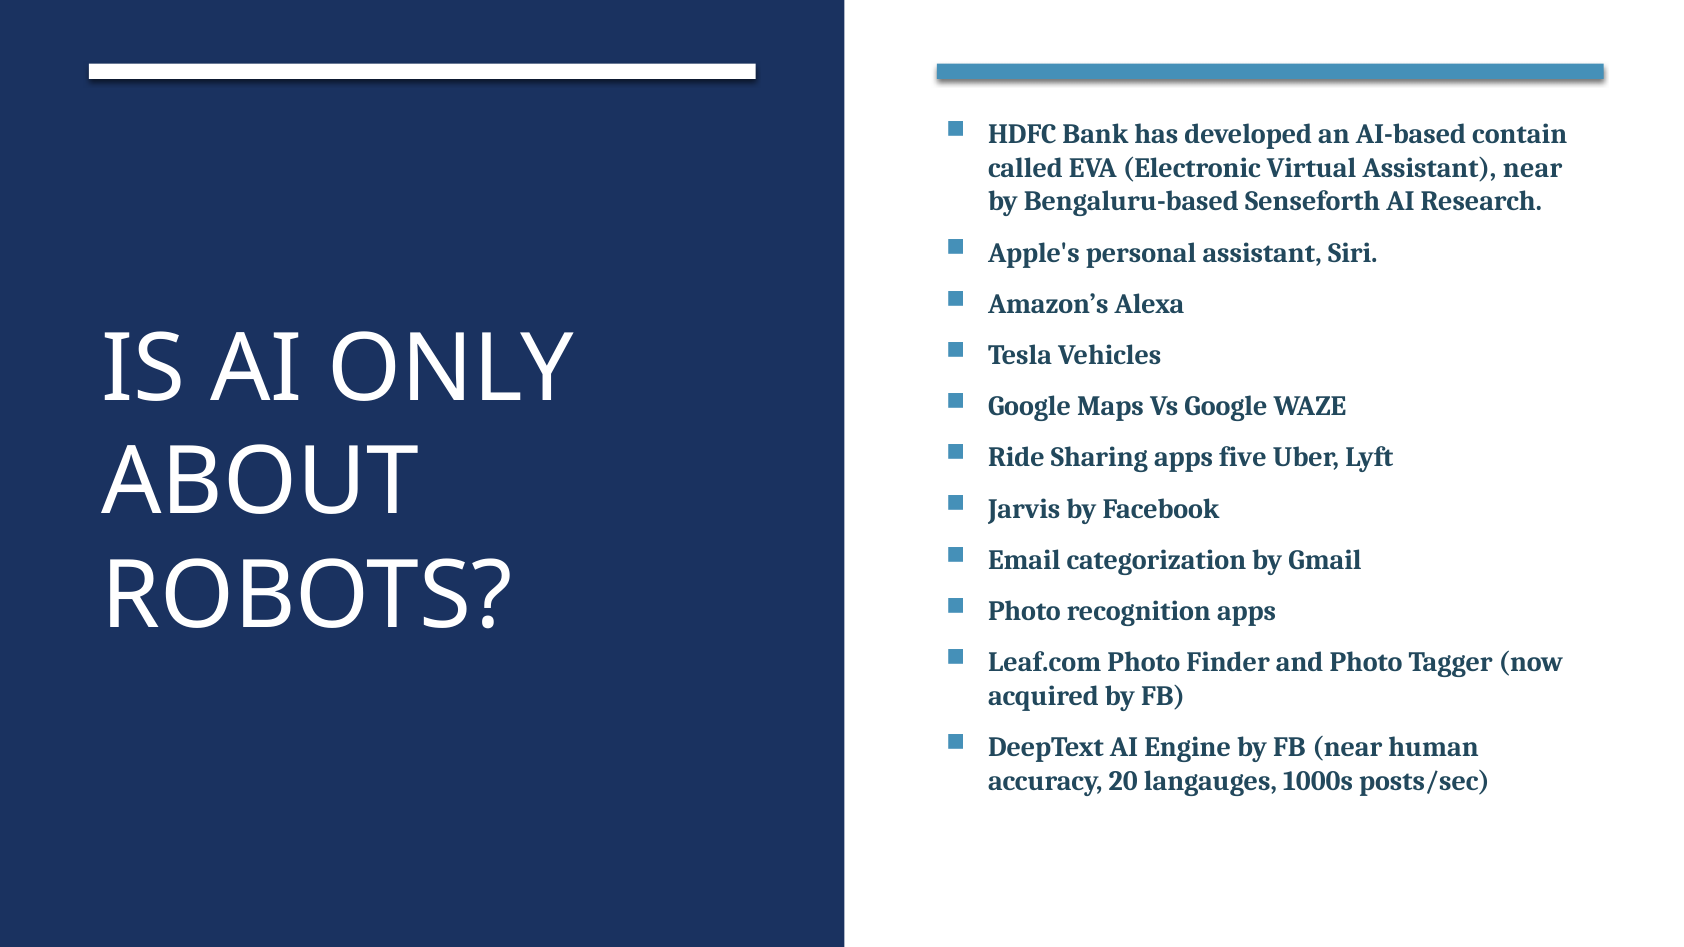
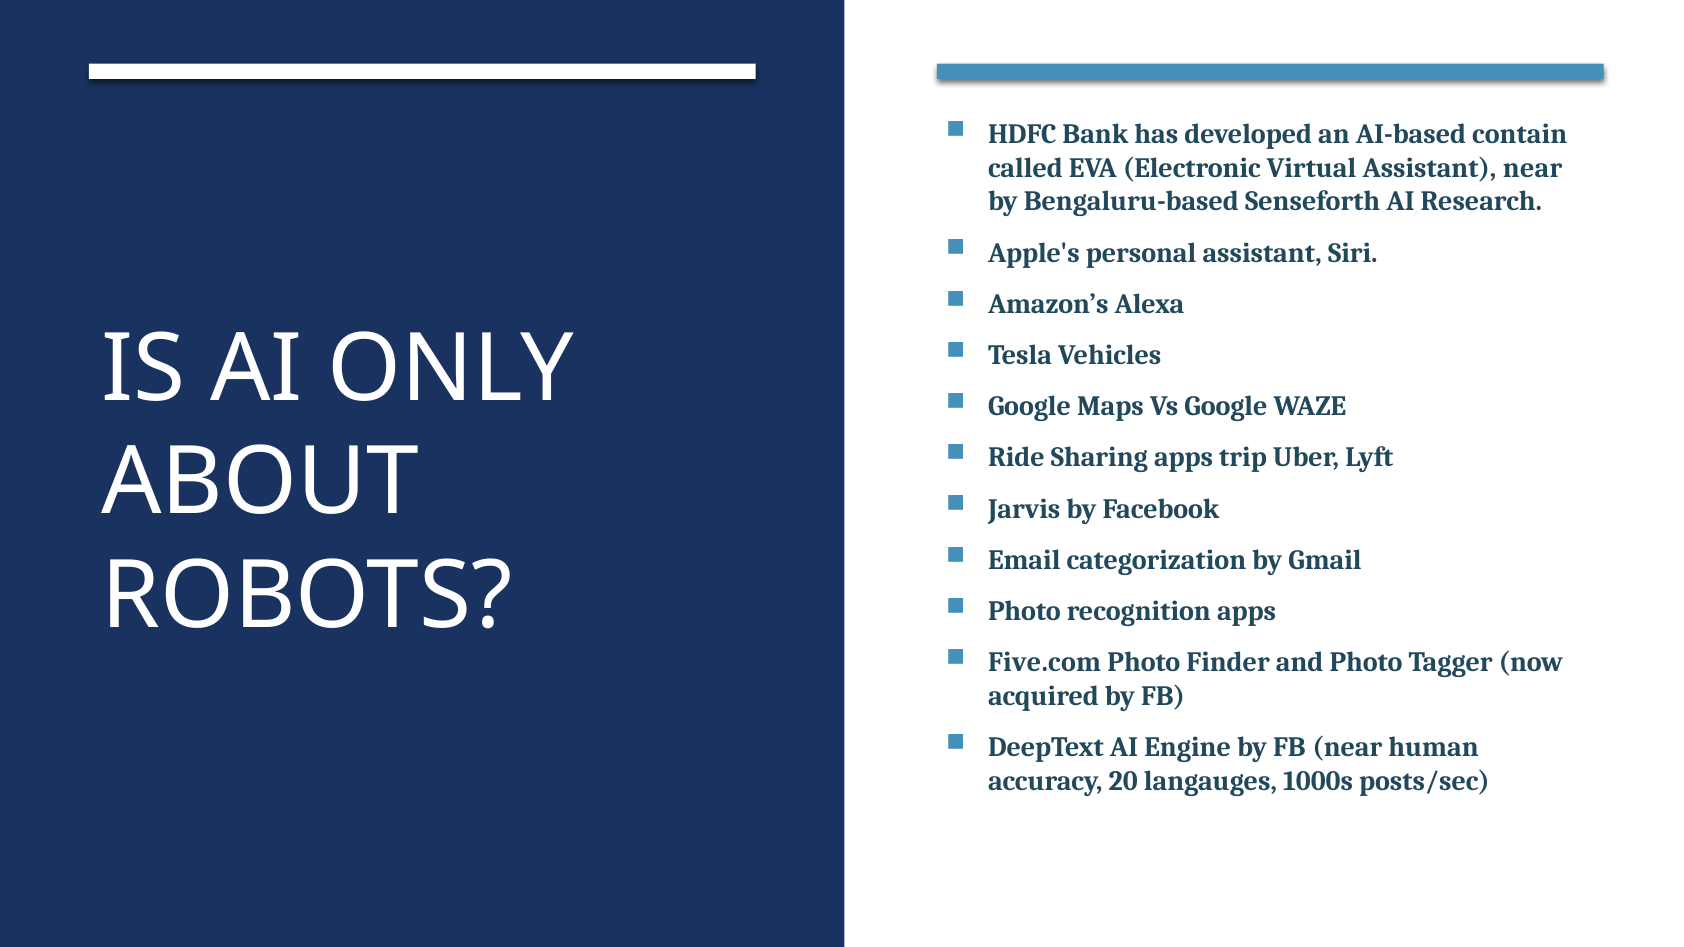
five: five -> trip (1243, 458)
Leaf.com: Leaf.com -> Five.com (1045, 663)
